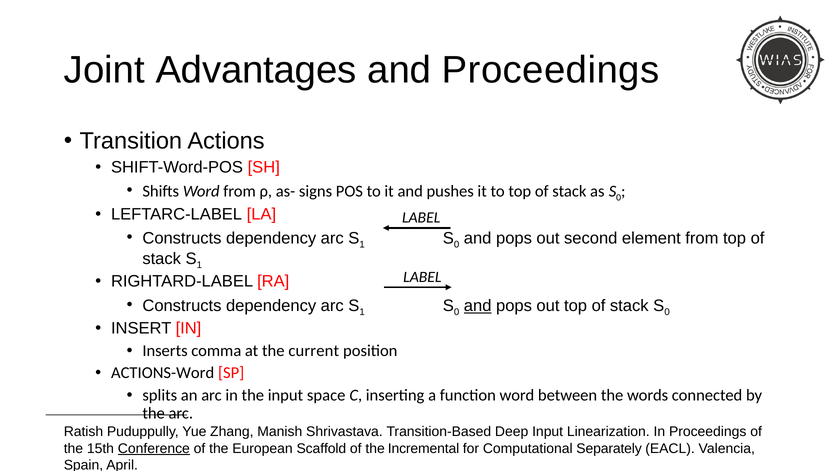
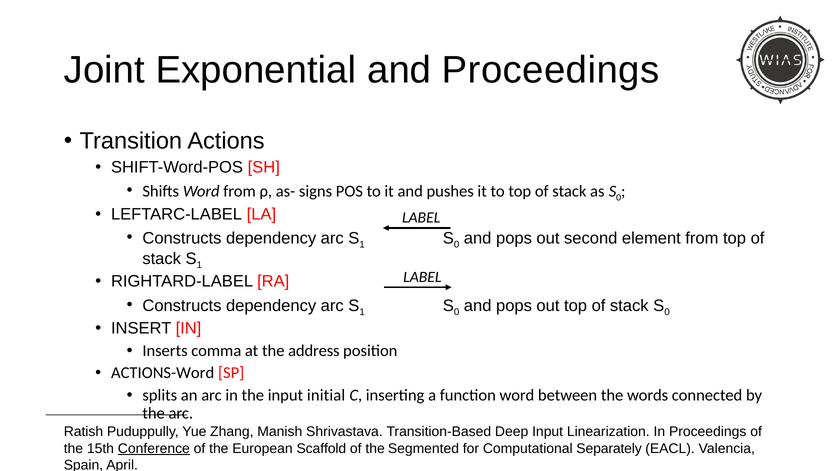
Advantages: Advantages -> Exponential (256, 70)
and underline: present -> none (478, 306)
current: current -> address (314, 351)
space: space -> initial (326, 395)
Incremental: Incremental -> Segmented (423, 449)
